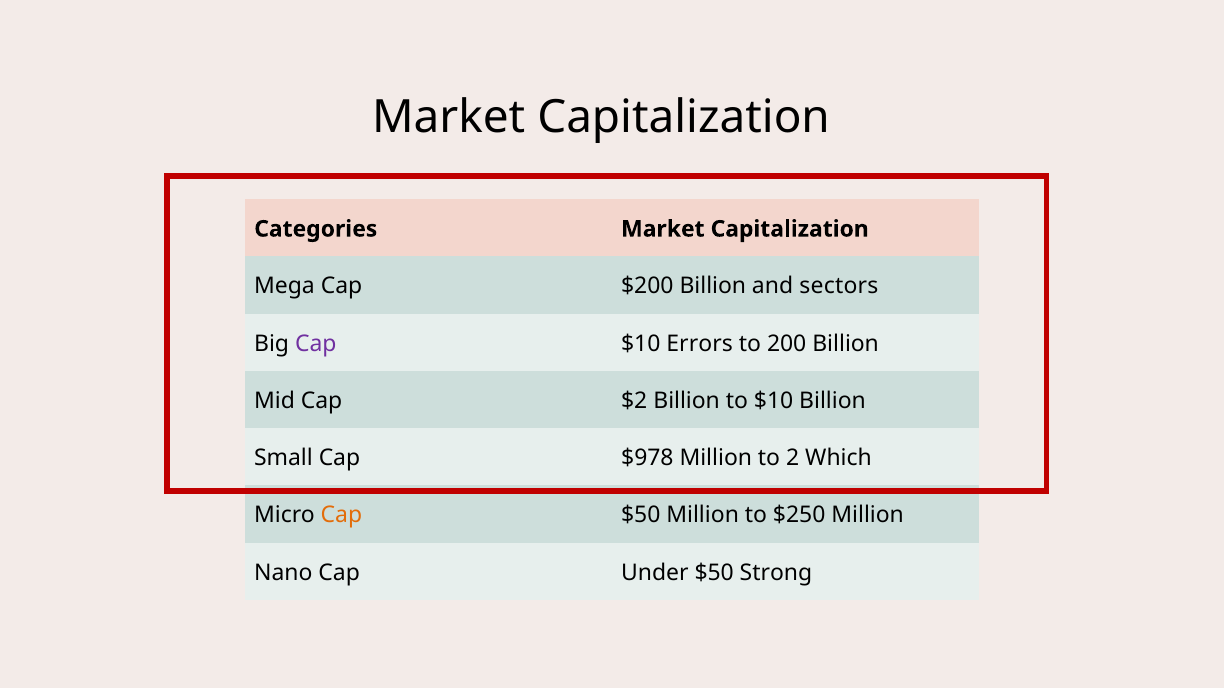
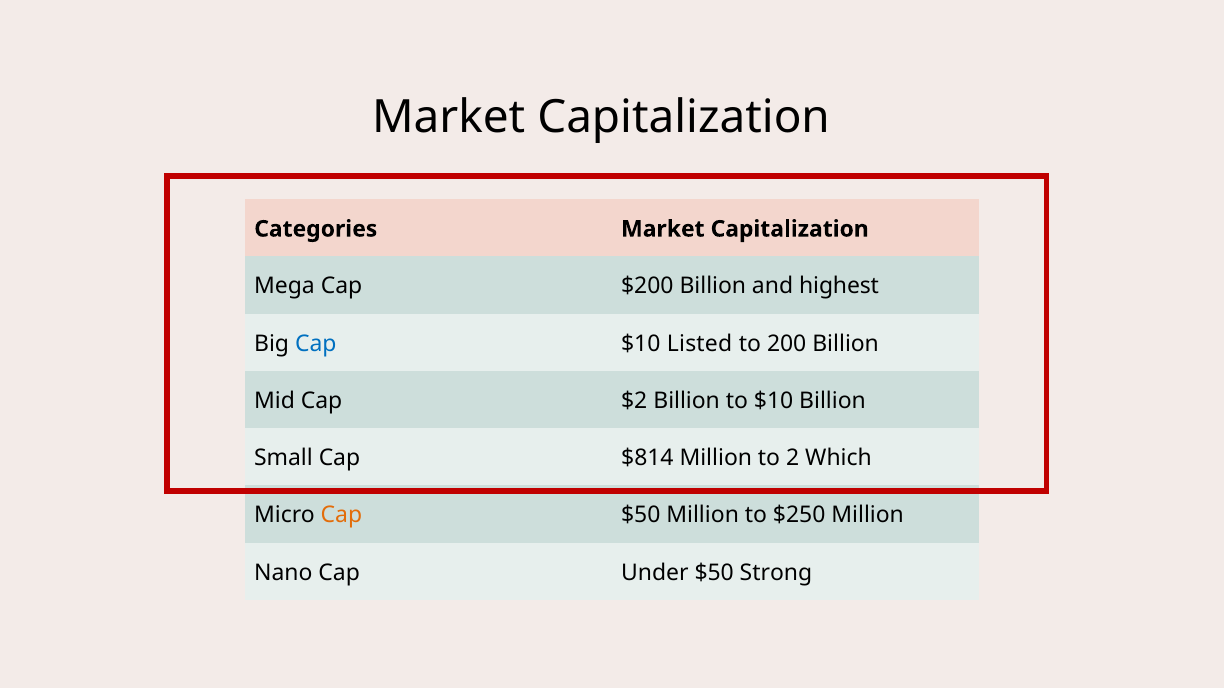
sectors: sectors -> highest (839, 286)
Cap colour: purple -> blue (316, 344)
Errors: Errors -> Listed (700, 344)
$978: $978 -> $814 (647, 458)
